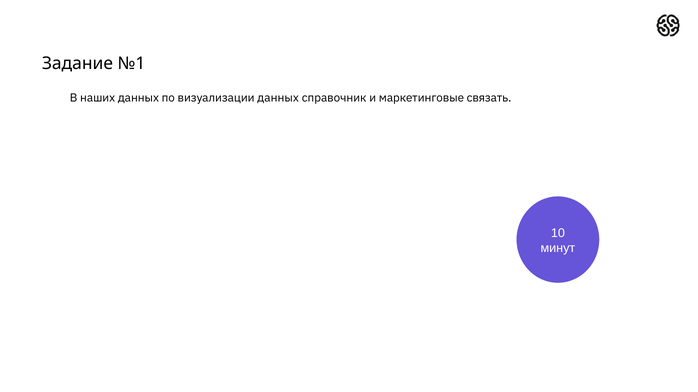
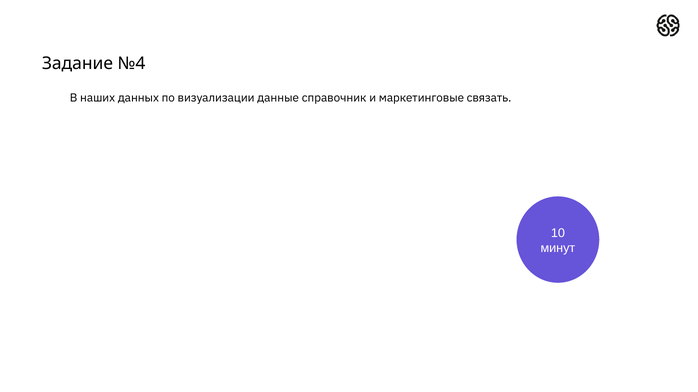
№1: №1 -> №4 (131, 64)
визуализации данных: данных -> данные (278, 98)
